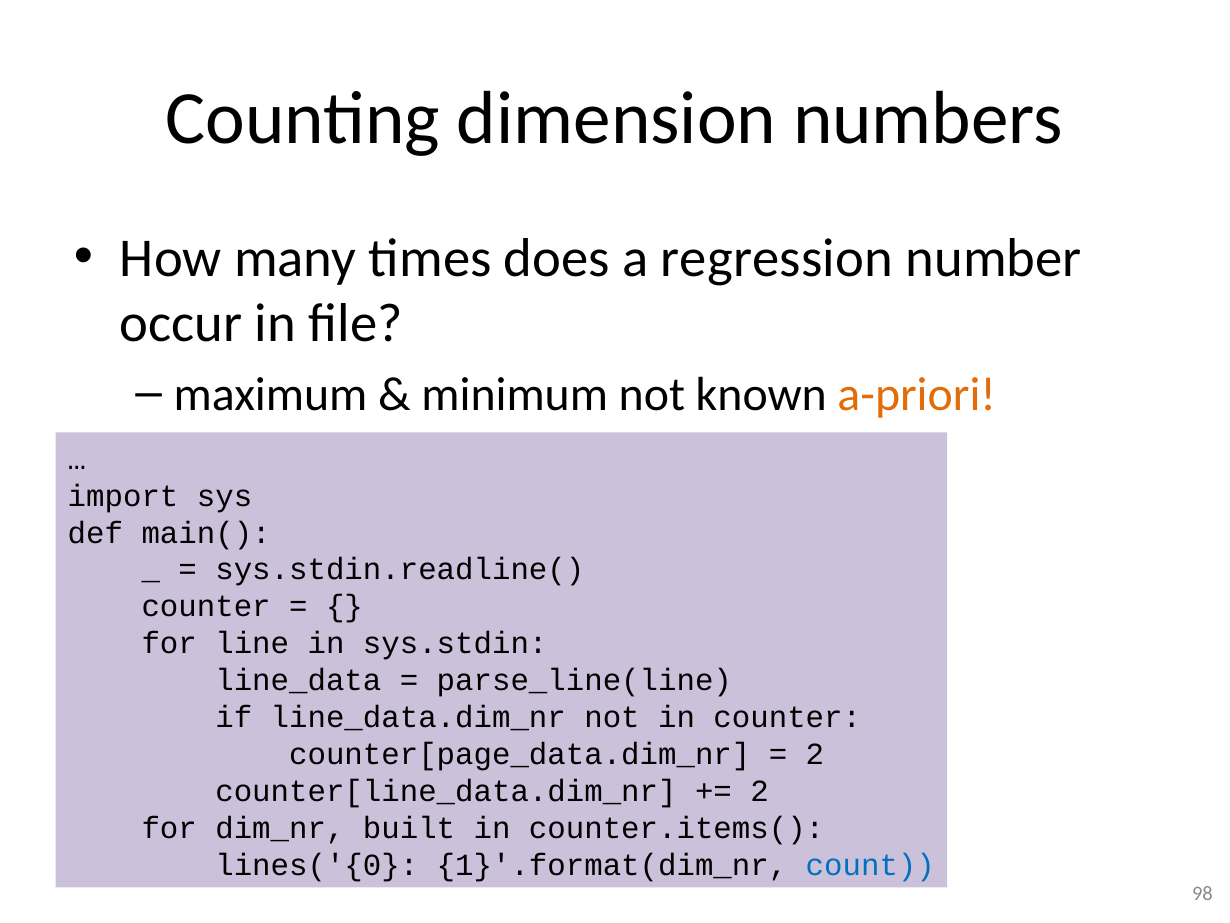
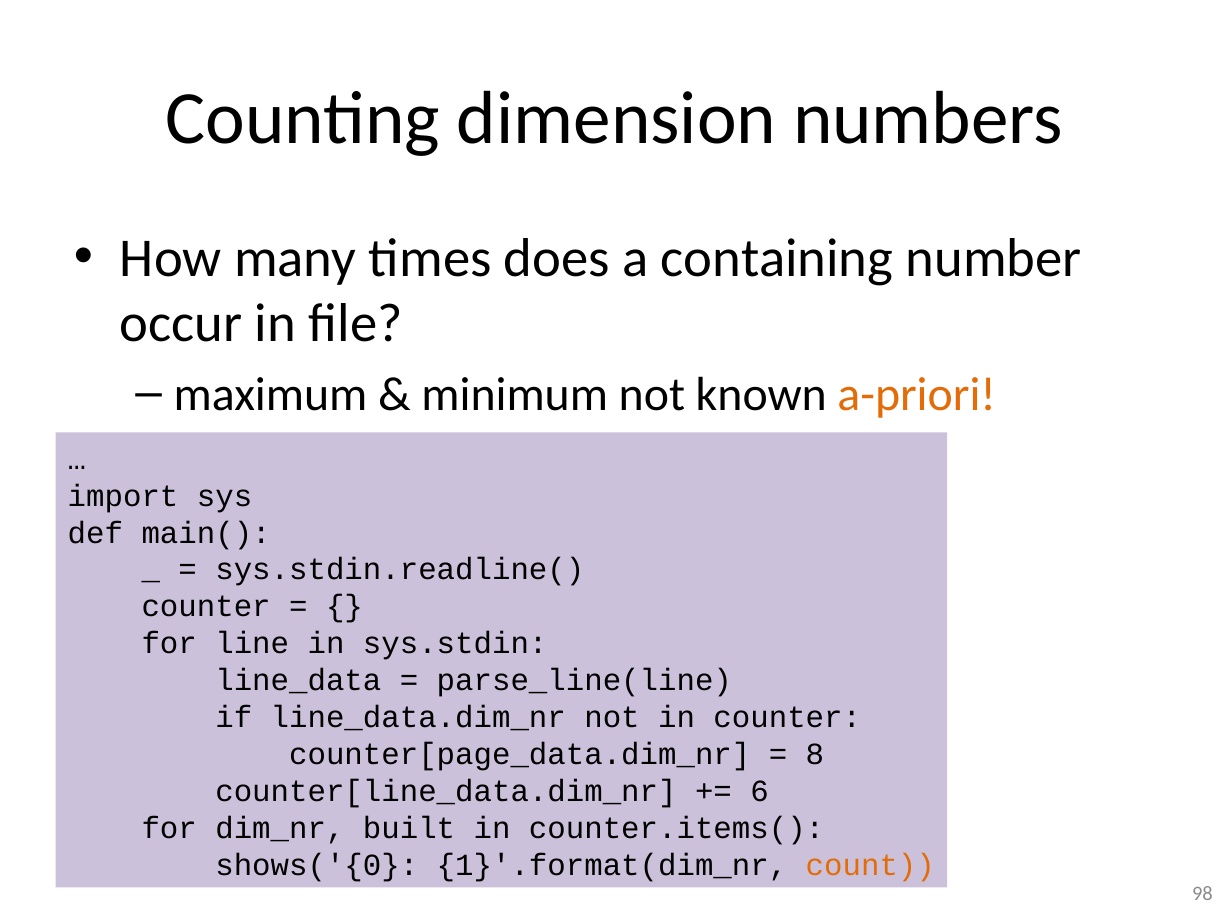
regression: regression -> containing (777, 258)
2: 2 -> 8 (815, 754)
2: 2 -> 6 (760, 791)
lines('{0: lines('{0 -> shows('{0 (317, 865)
count colour: blue -> orange (870, 865)
